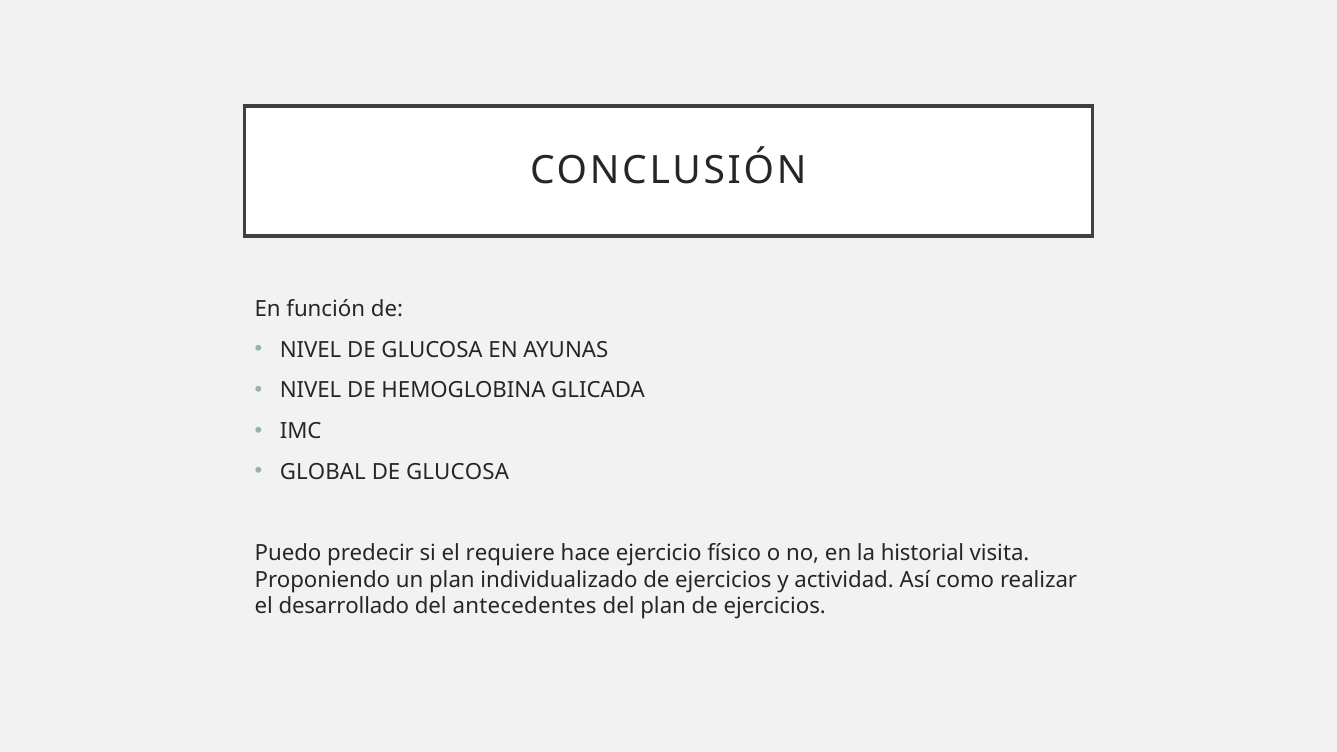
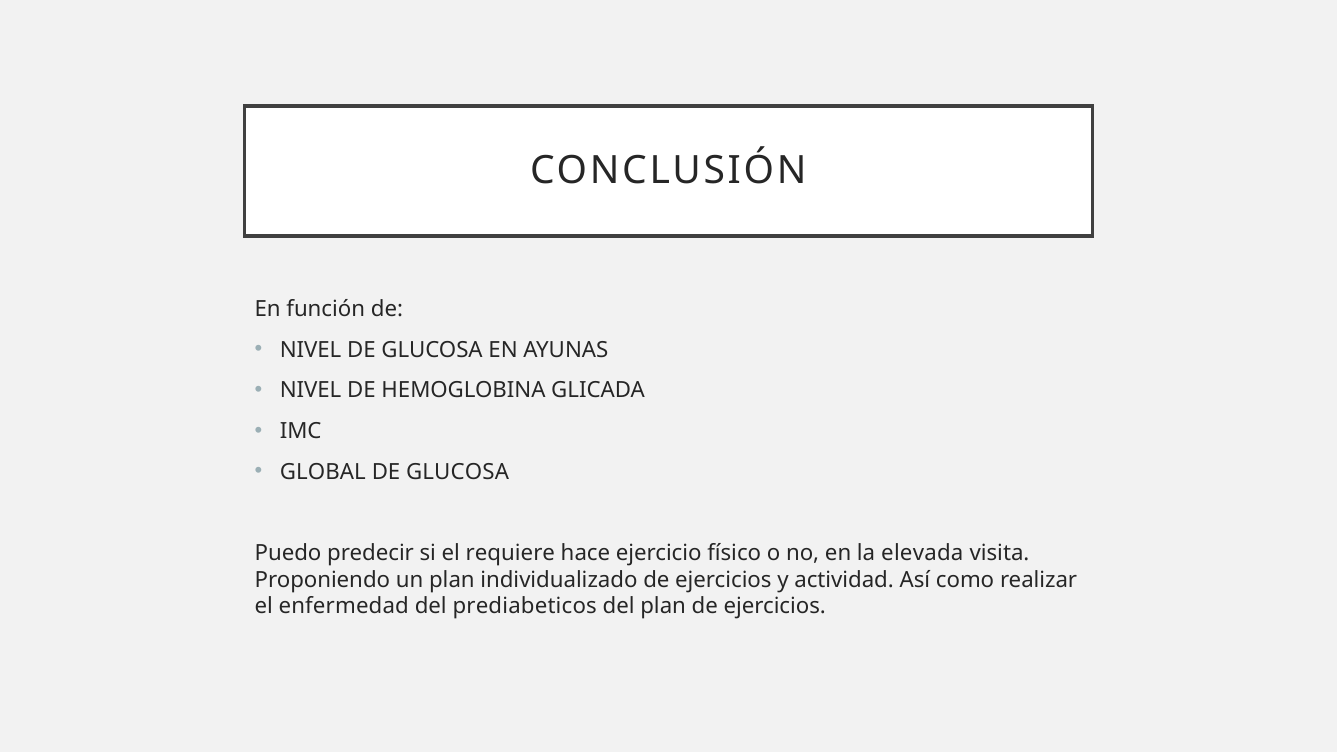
historial: historial -> elevada (922, 553)
desarrollado: desarrollado -> enfermedad (344, 607)
antecedentes: antecedentes -> prediabeticos (525, 607)
